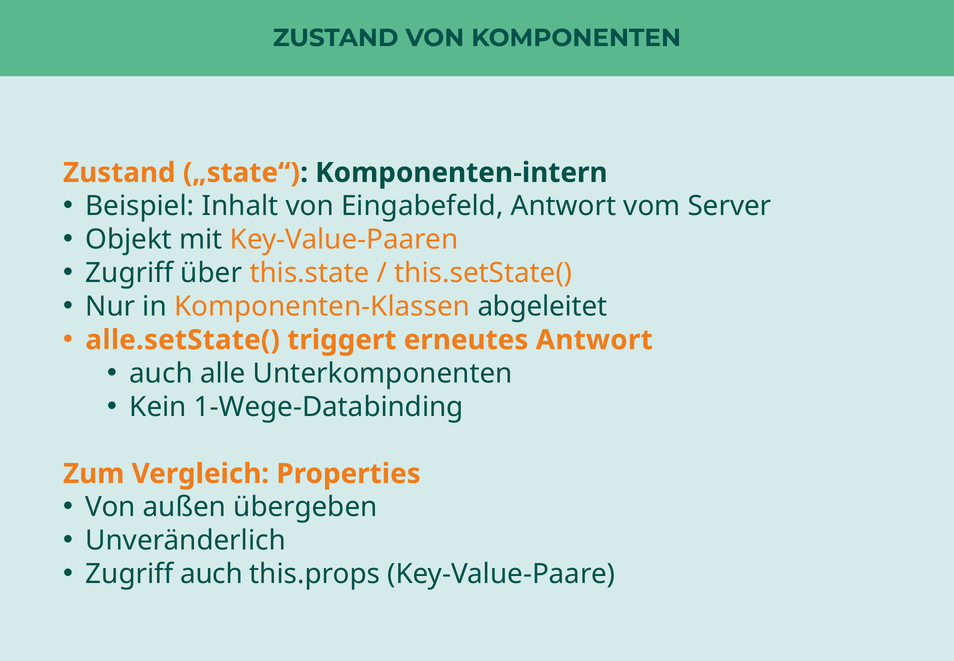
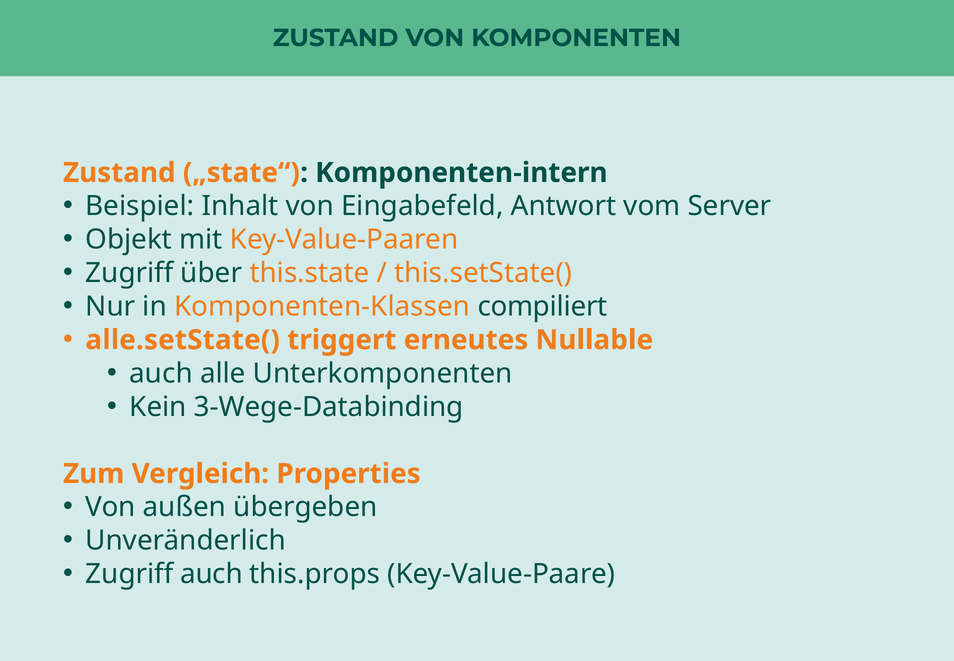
abgeleitet: abgeleitet -> compiliert (542, 306)
erneutes Antwort: Antwort -> Nullable (594, 340)
1-Wege-Databinding: 1-Wege-Databinding -> 3-Wege-Databinding (329, 407)
